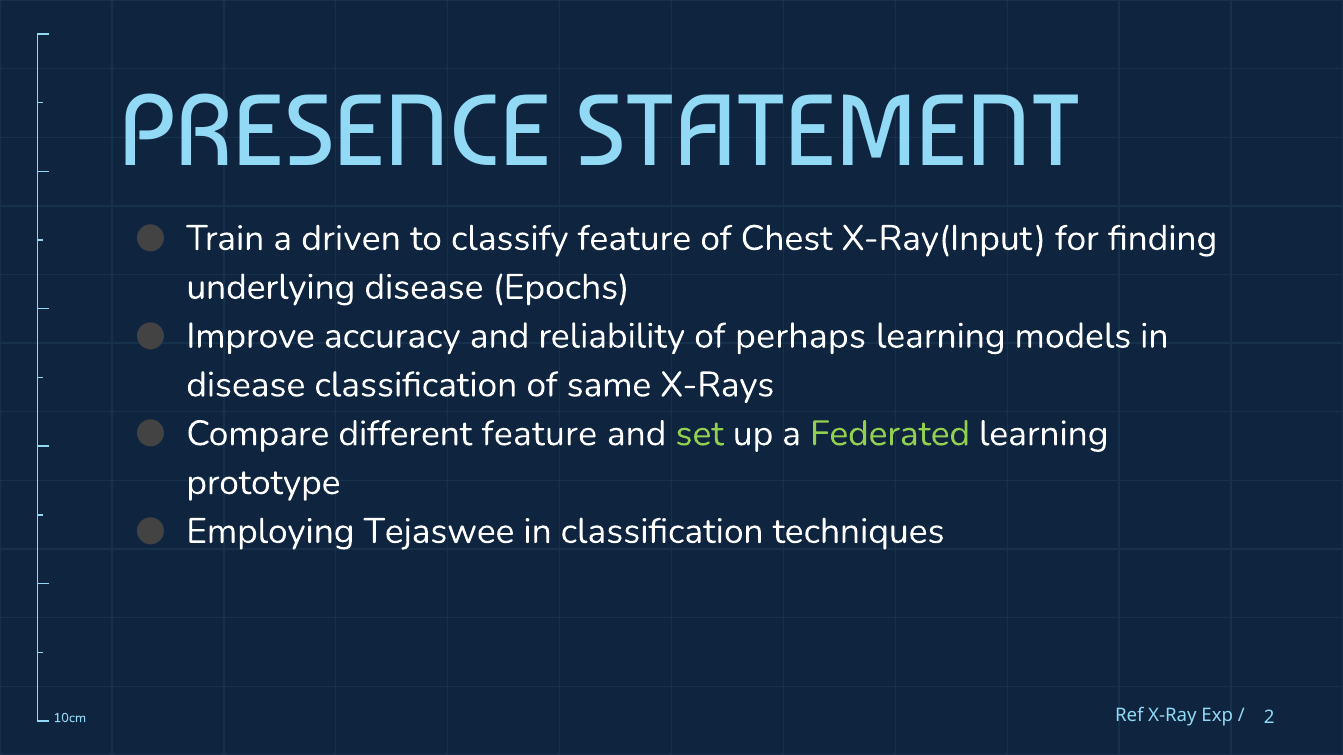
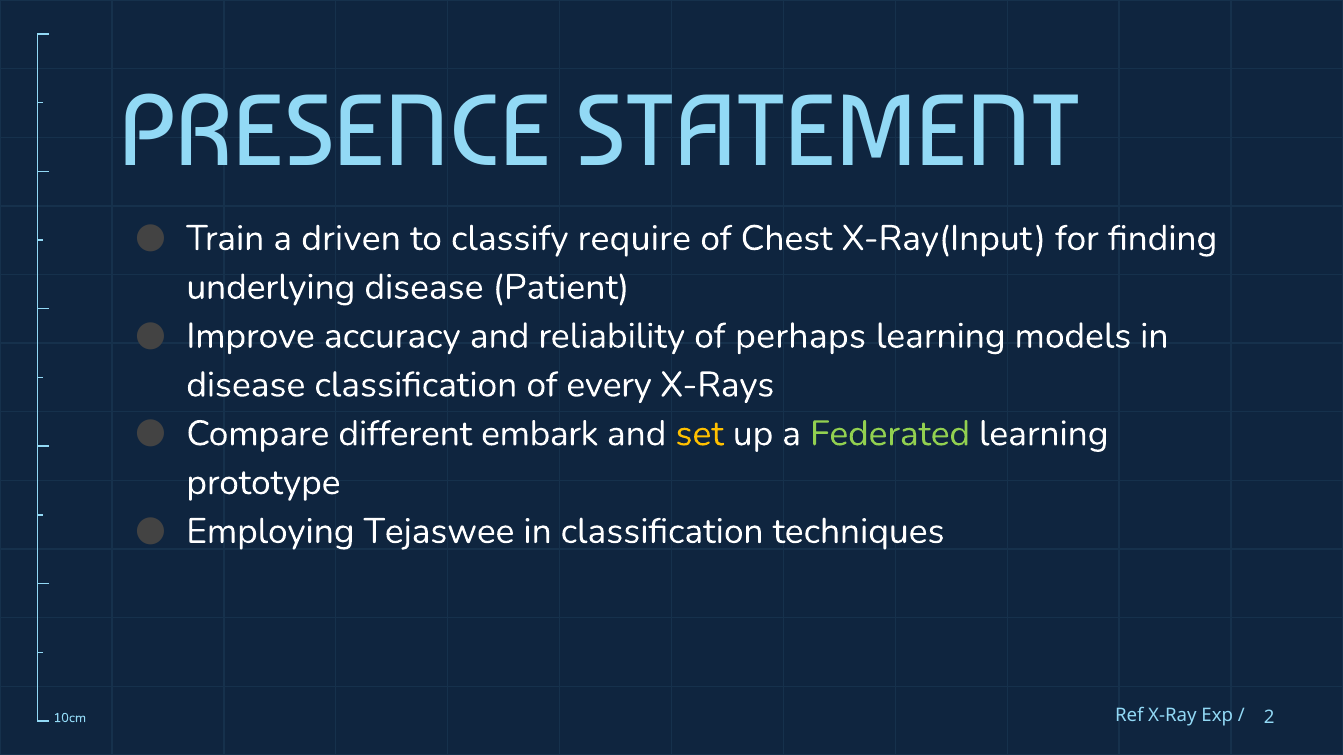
classify feature: feature -> require (634, 238)
Epochs: Epochs -> Patient (561, 287)
same: same -> every (609, 385)
different feature: feature -> embark (540, 434)
set colour: light green -> yellow (700, 434)
